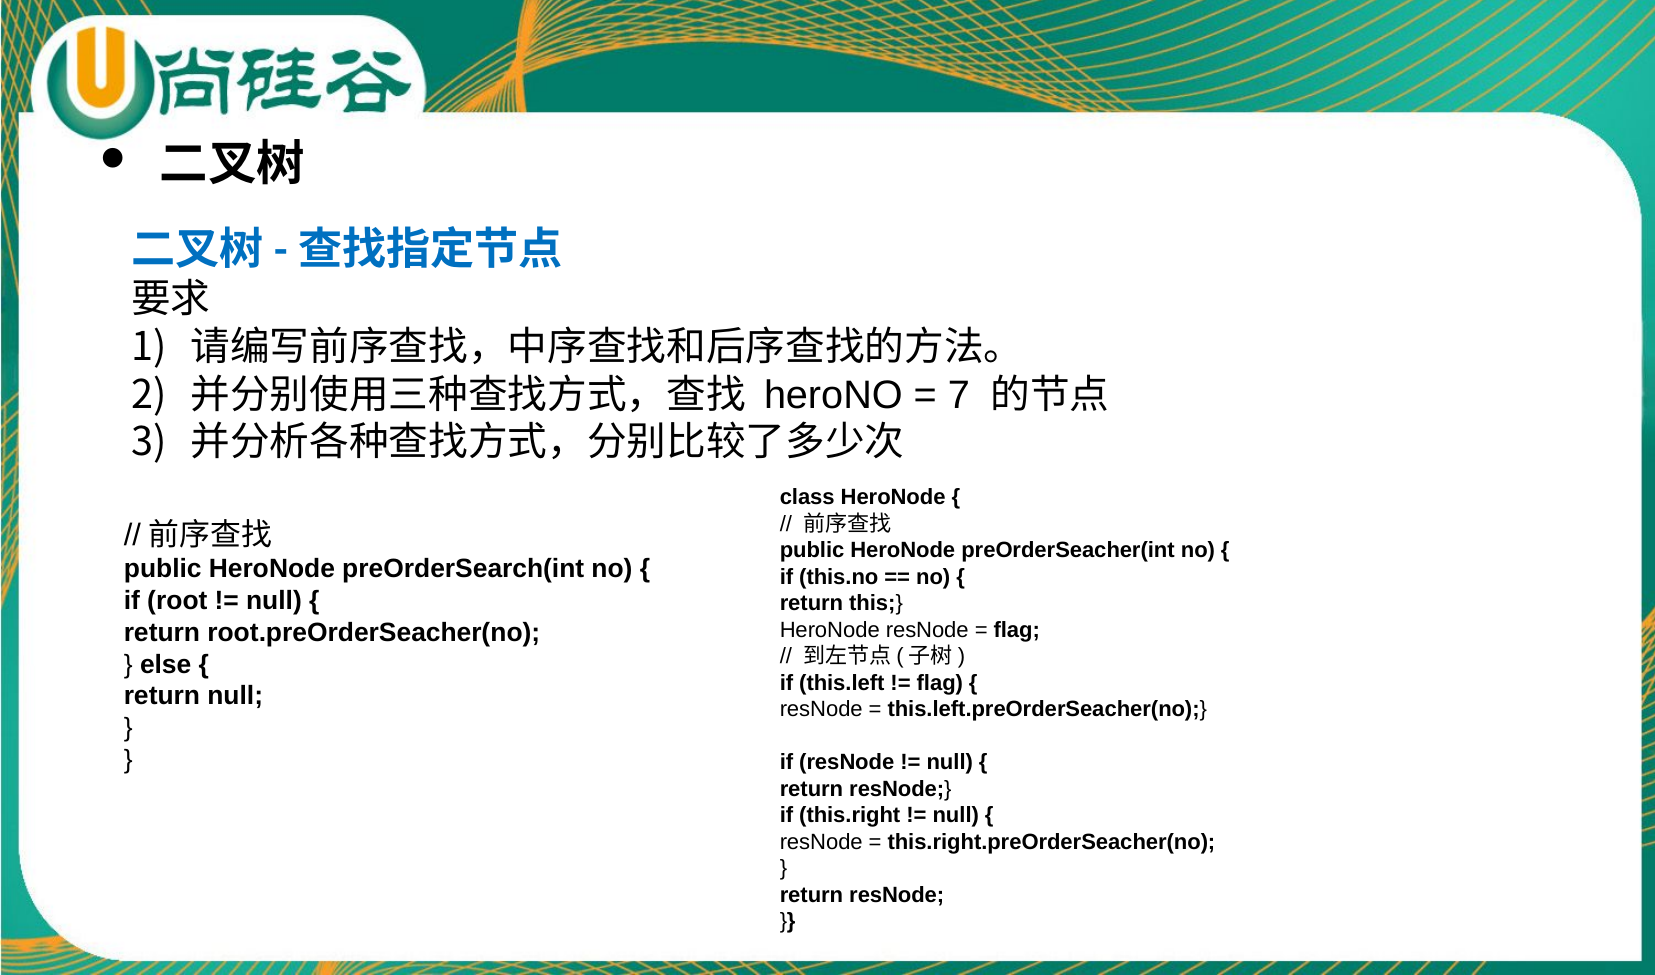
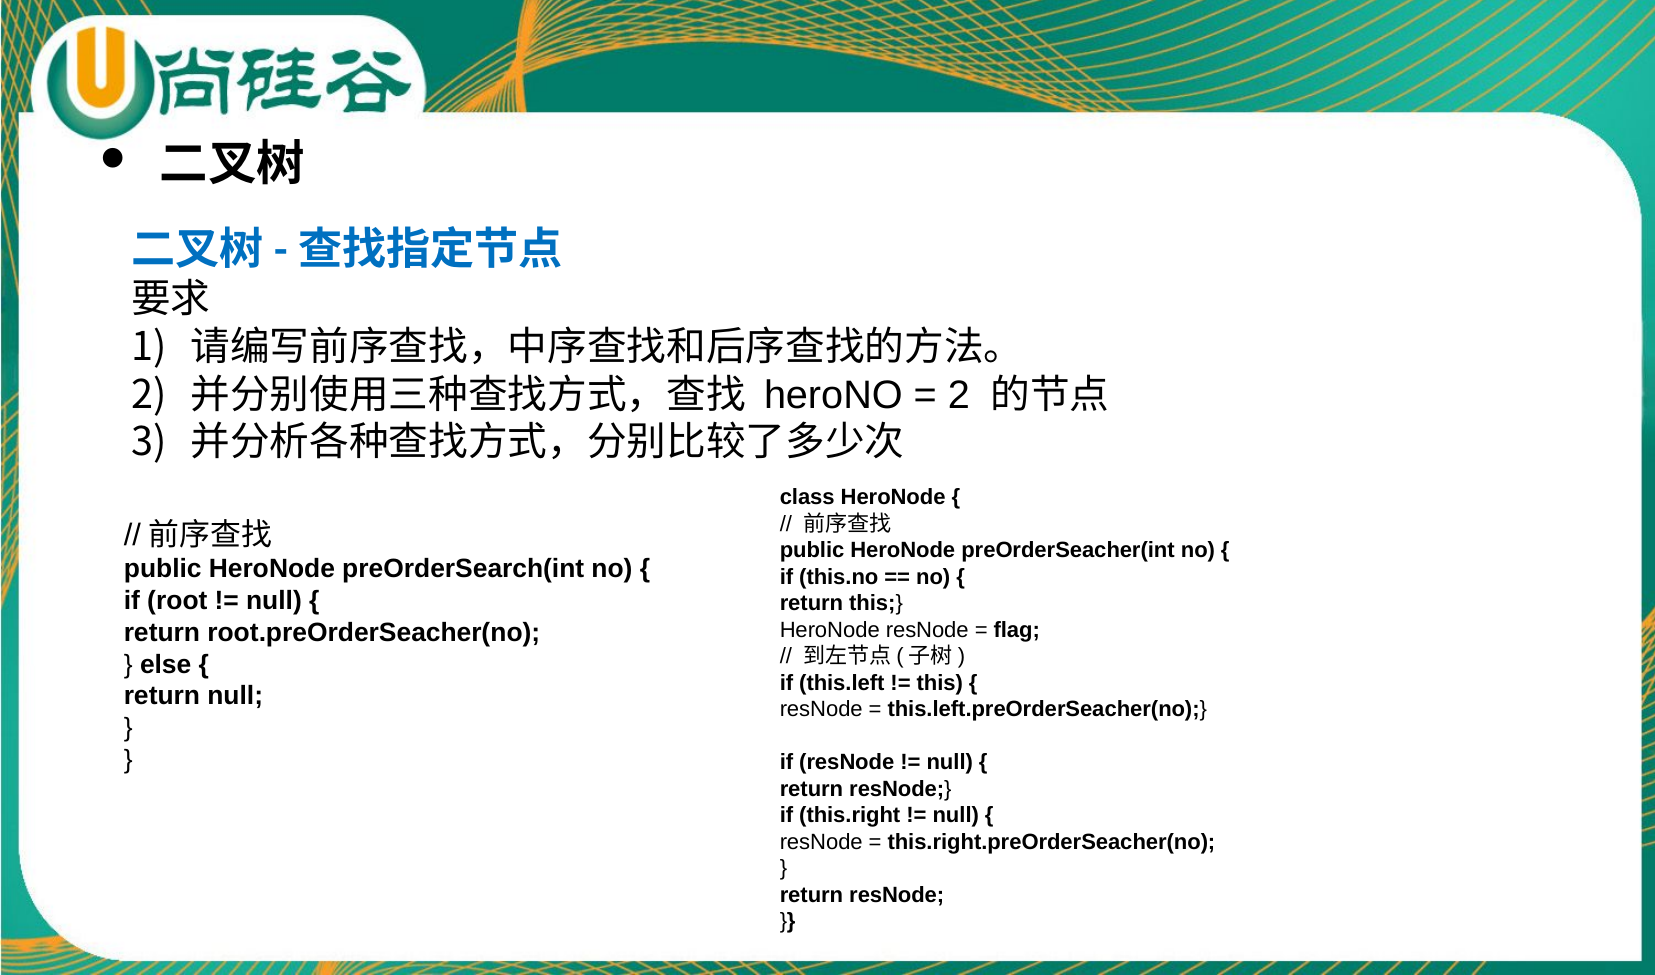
7: 7 -> 2 (959, 395)
flag: flag -> this (940, 683)
